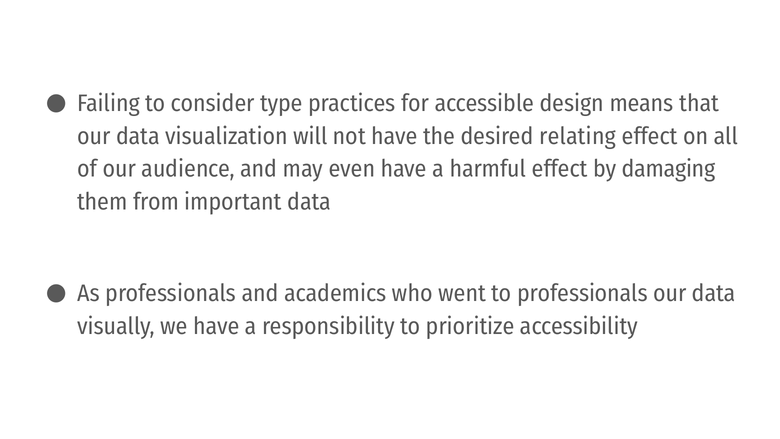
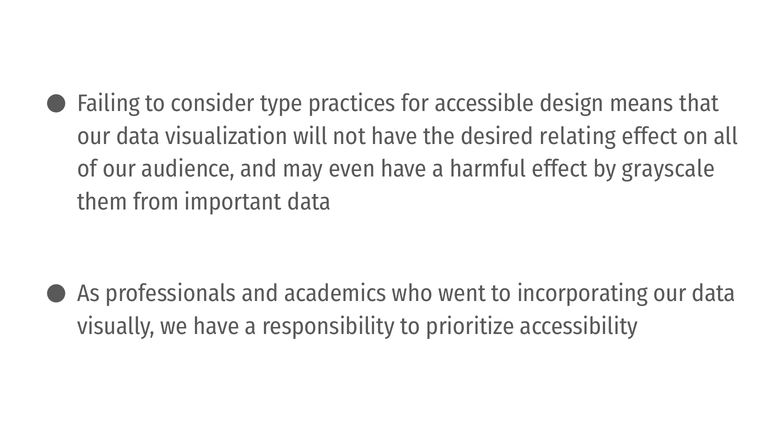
damaging: damaging -> grayscale (668, 169)
to professionals: professionals -> incorporating (582, 293)
